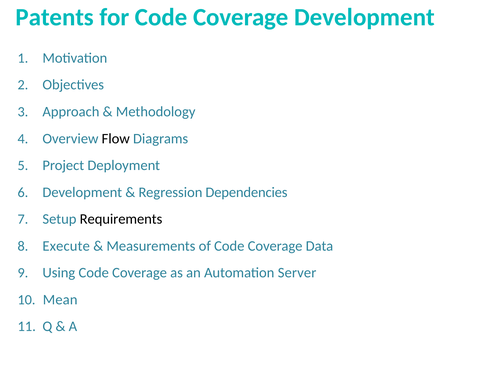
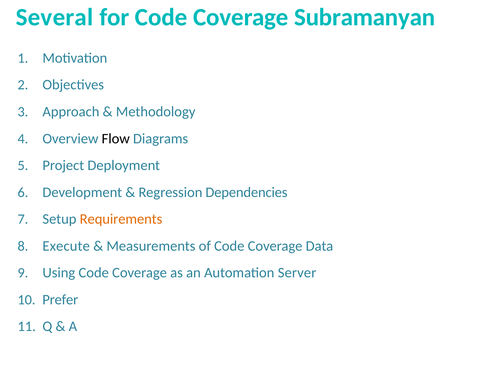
Patents: Patents -> Several (55, 17)
Coverage Development: Development -> Subramanyan (365, 17)
Requirements colour: black -> orange (121, 219)
Mean: Mean -> Prefer (60, 300)
